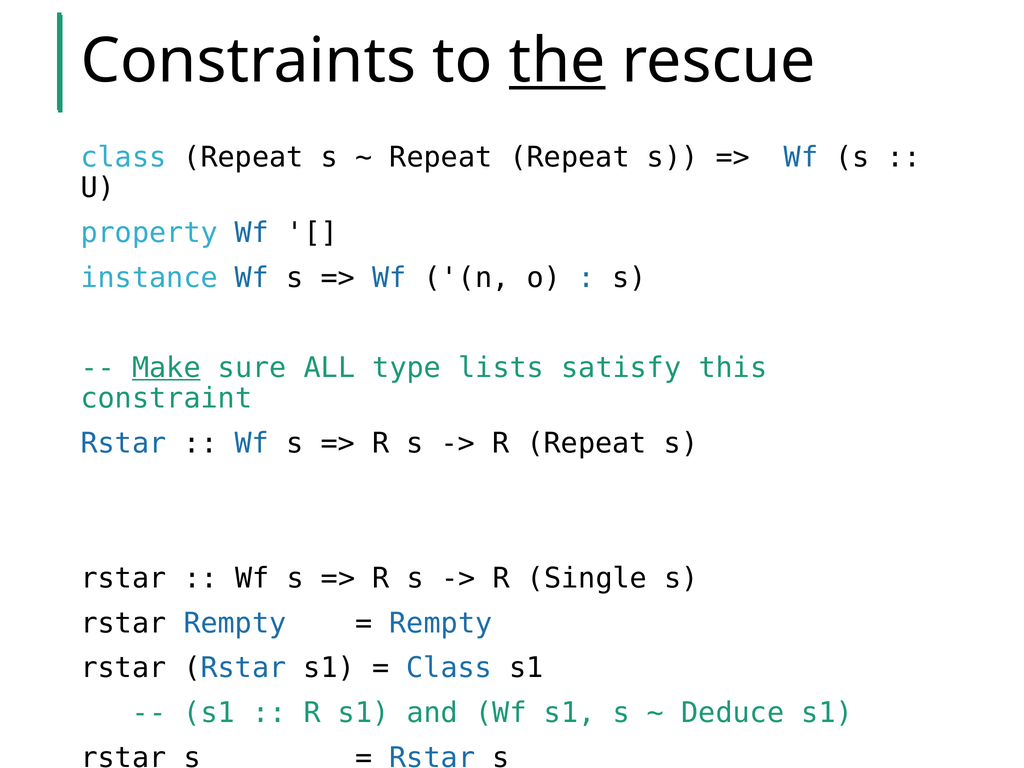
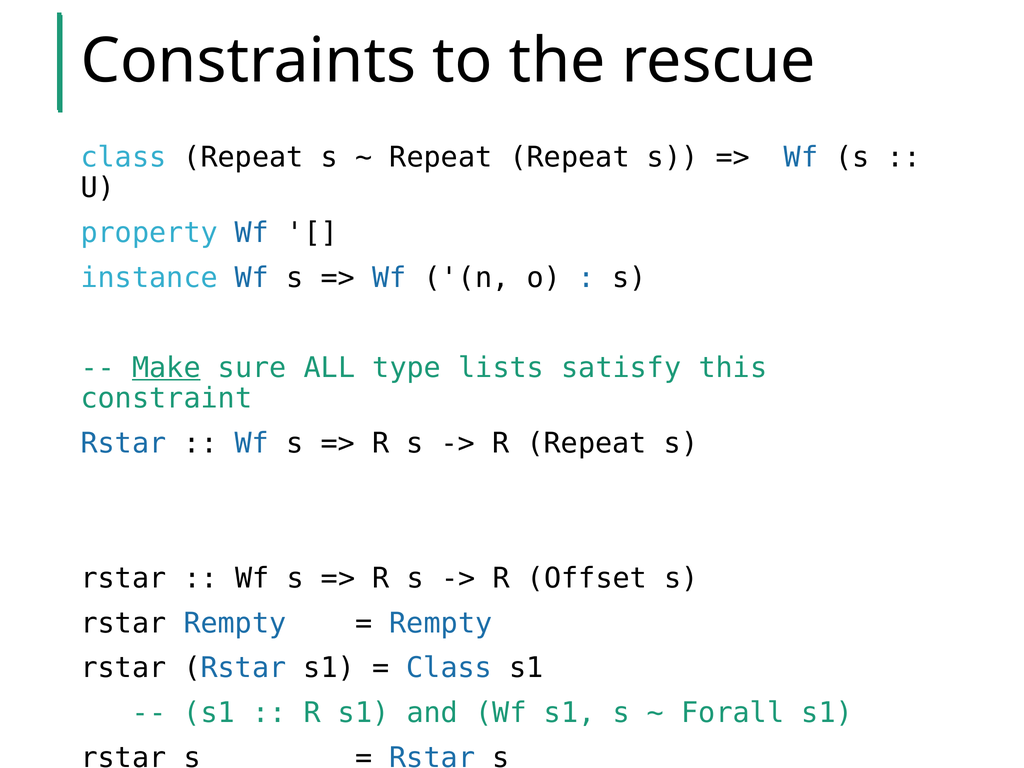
the underline: present -> none (557, 61)
Single: Single -> Offset (587, 578)
Deduce: Deduce -> Forall (733, 713)
